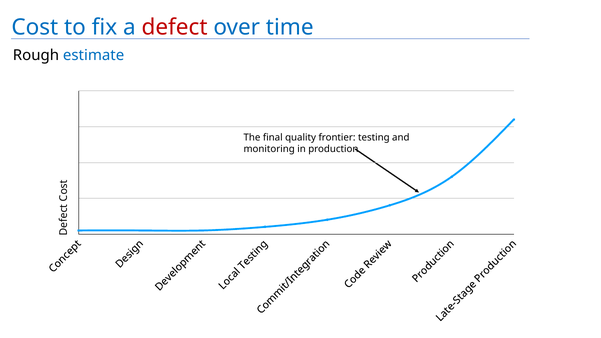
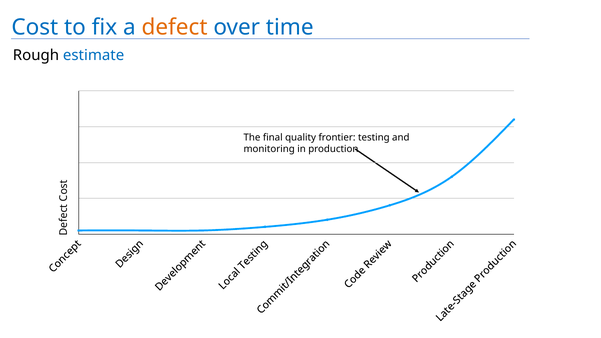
defect colour: red -> orange (175, 27)
